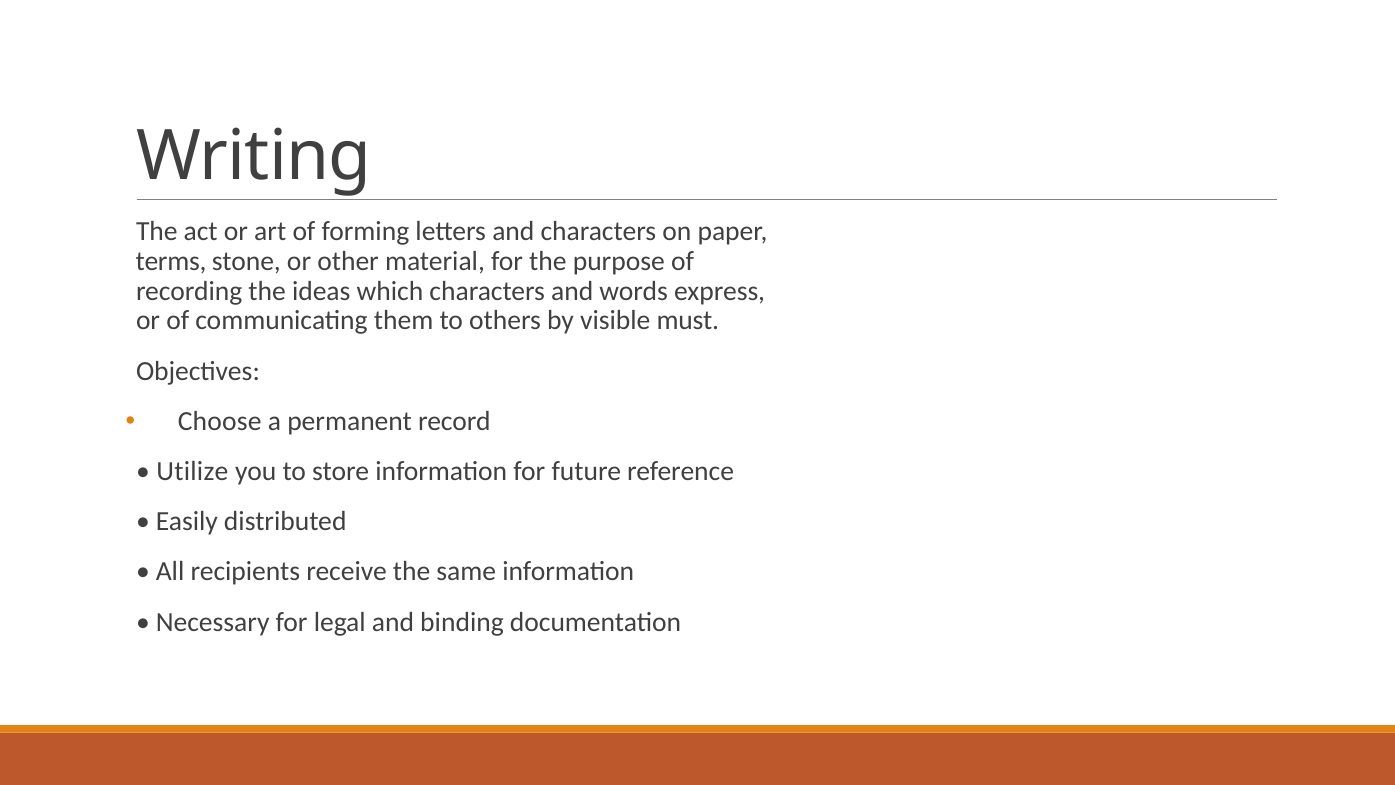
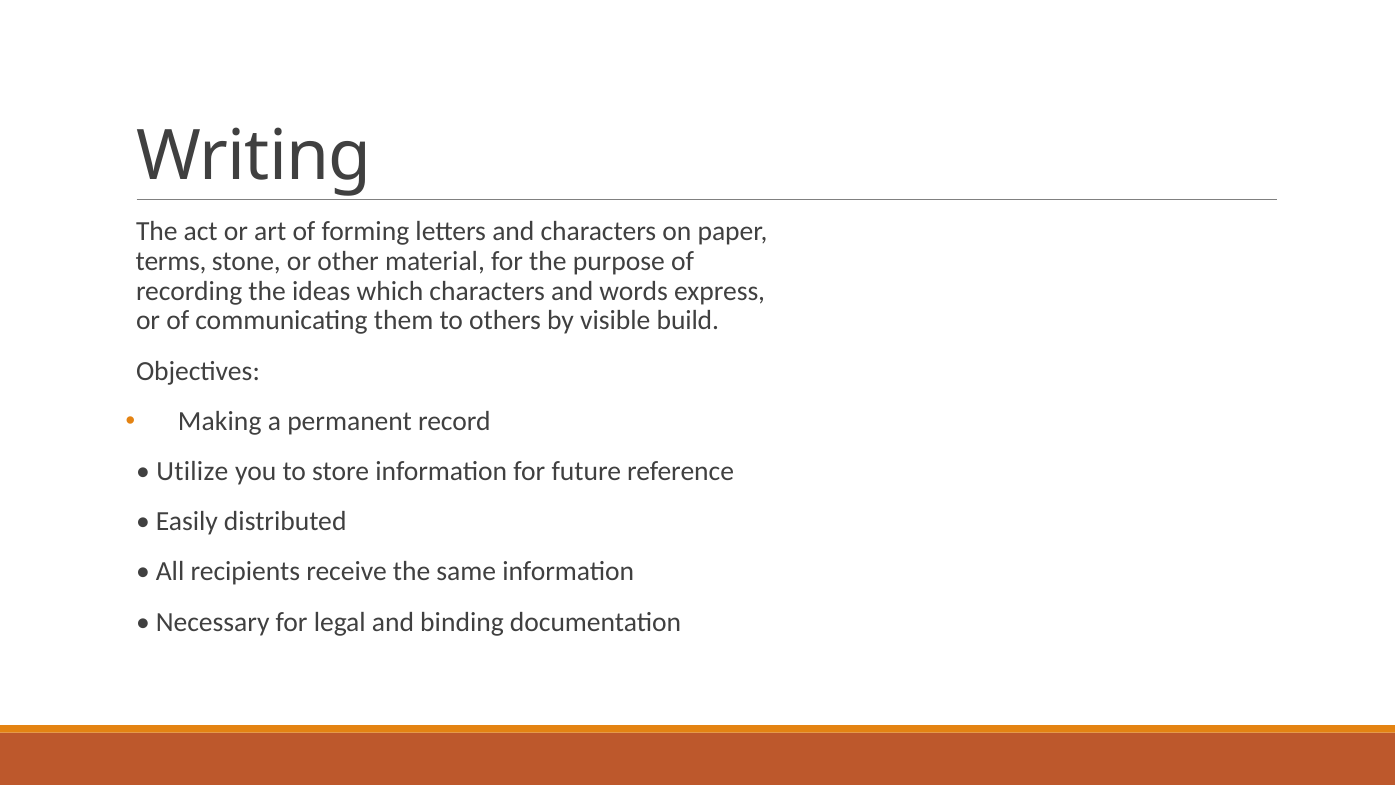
must: must -> build (688, 321)
Choose: Choose -> Making (220, 421)
